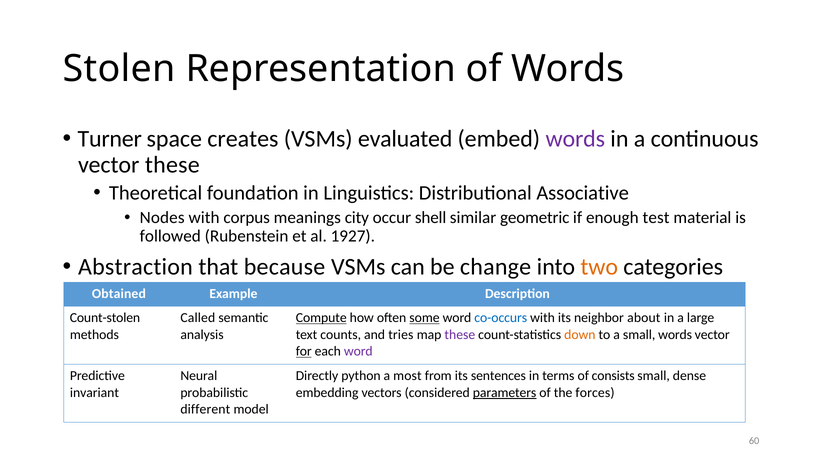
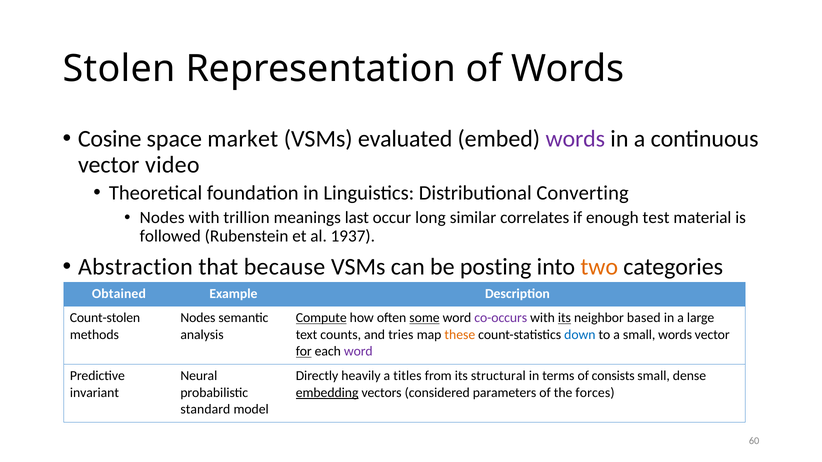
Turner: Turner -> Cosine (110, 139)
creates: creates -> market (243, 139)
vector these: these -> video (172, 165)
Associative: Associative -> Converting (583, 193)
corpus: corpus -> trillion (247, 218)
city: city -> last (357, 218)
shell: shell -> long (430, 218)
geometric: geometric -> correlates (535, 218)
1927: 1927 -> 1937 (353, 236)
change: change -> posting (496, 267)
Called: Called -> Nodes (198, 318)
co-occurs colour: blue -> purple (501, 318)
its underline: none -> present (564, 318)
about: about -> based (644, 318)
these colour: purple -> orange (460, 335)
down colour: orange -> blue (580, 335)
python: python -> heavily (361, 376)
most: most -> titles (407, 376)
sentences: sentences -> structural (498, 376)
embedding underline: none -> present (327, 393)
parameters underline: present -> none (505, 393)
different: different -> standard (205, 410)
